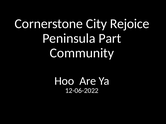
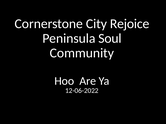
Part: Part -> Soul (110, 39)
